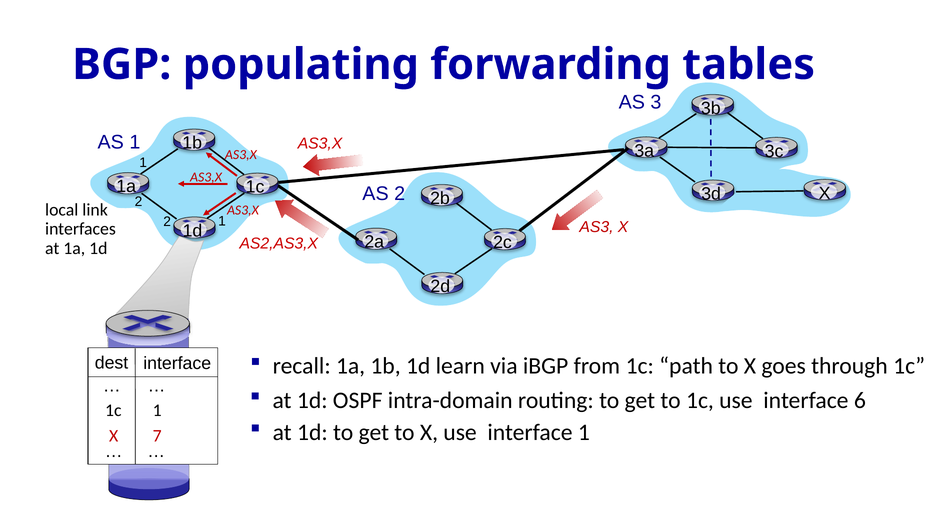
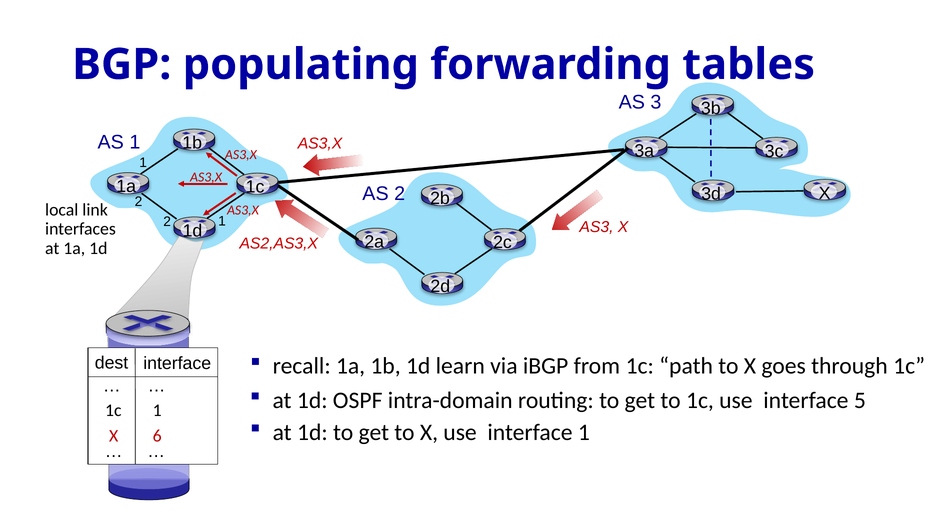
6: 6 -> 5 (860, 400)
7: 7 -> 6 (157, 436)
